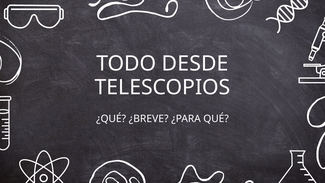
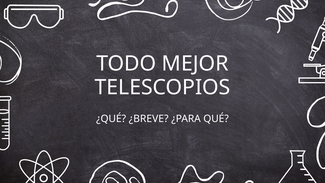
DESDE: DESDE -> MEJOR (195, 64)
